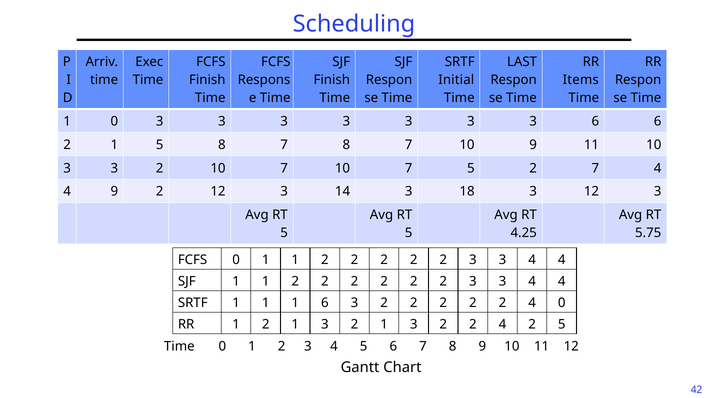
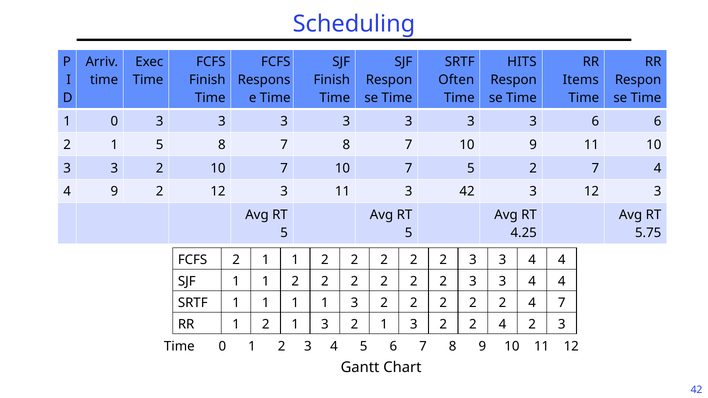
LAST: LAST -> HITS (522, 62)
Initial: Initial -> Often (456, 80)
3 14: 14 -> 11 (343, 192)
3 18: 18 -> 42 (467, 192)
FCFS 0: 0 -> 2 (236, 260)
1 1 1 6: 6 -> 1 (325, 303)
4 0: 0 -> 7 (562, 303)
4 2 5: 5 -> 3 (562, 325)
